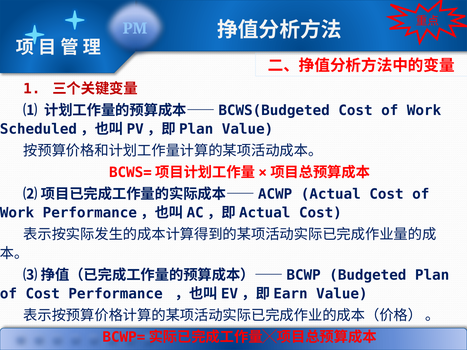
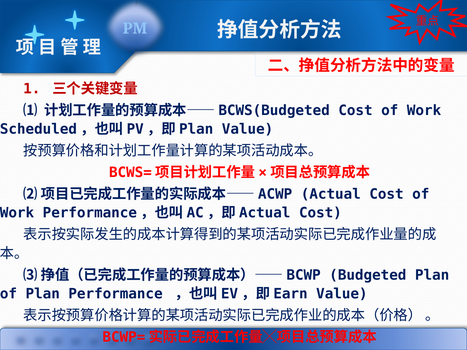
of Cost: Cost -> Plan (43, 294)
